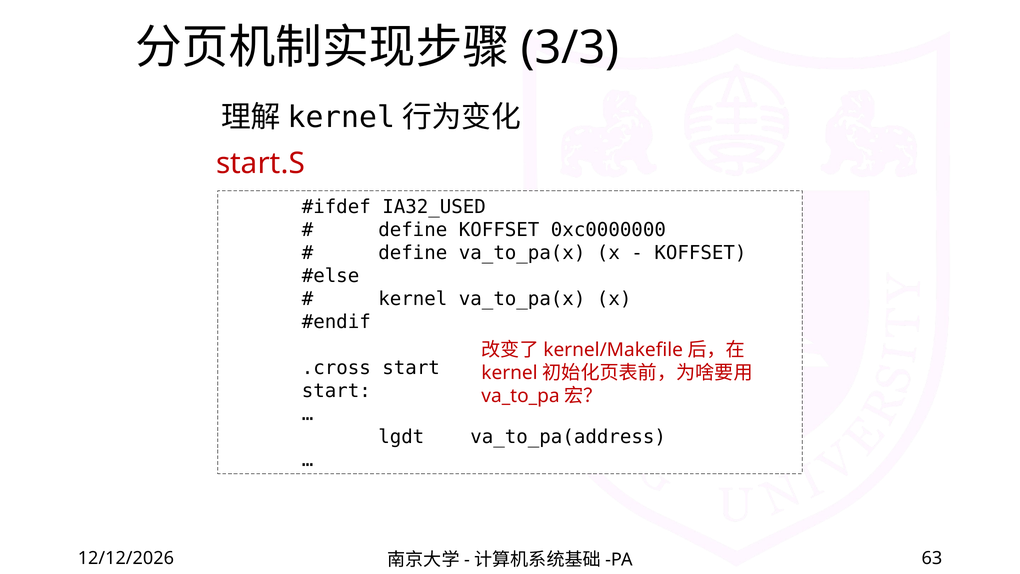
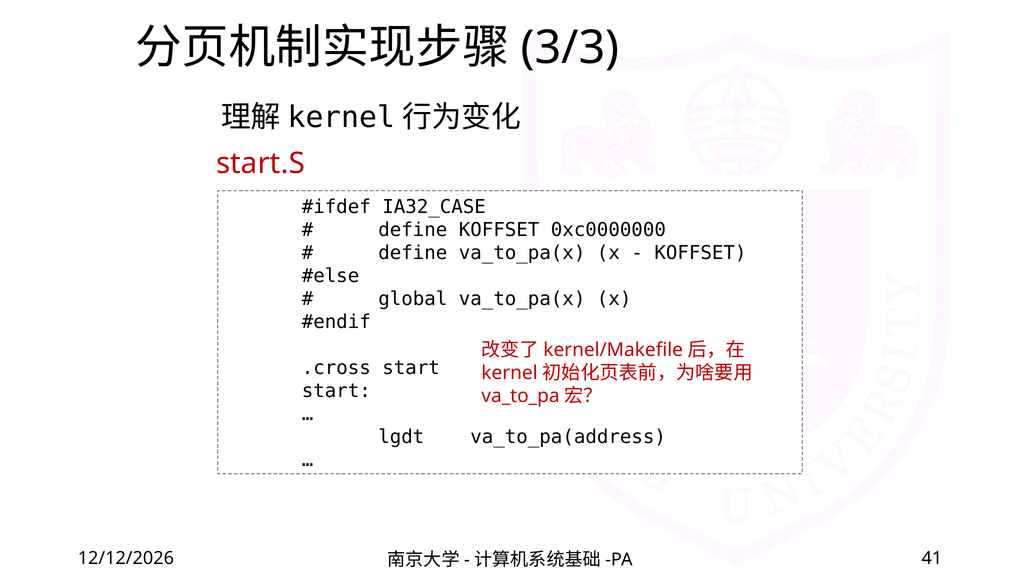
IA32_USED: IA32_USED -> IA32_CASE (434, 207)
kernel: kernel -> global (413, 299)
63: 63 -> 41 (932, 558)
